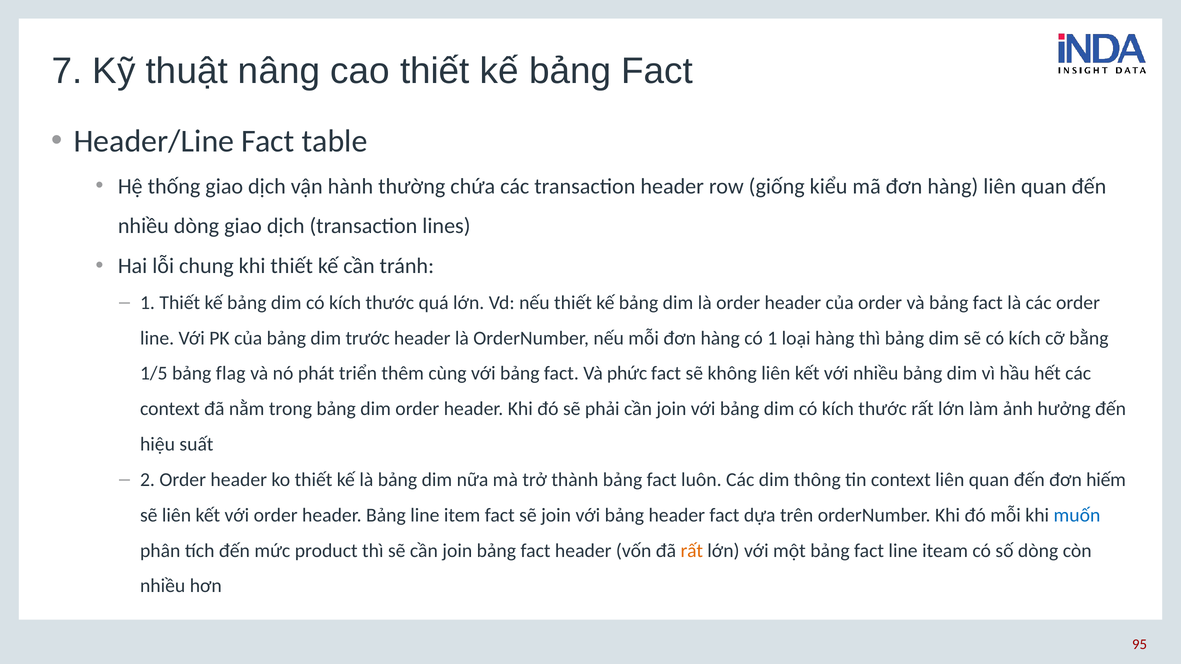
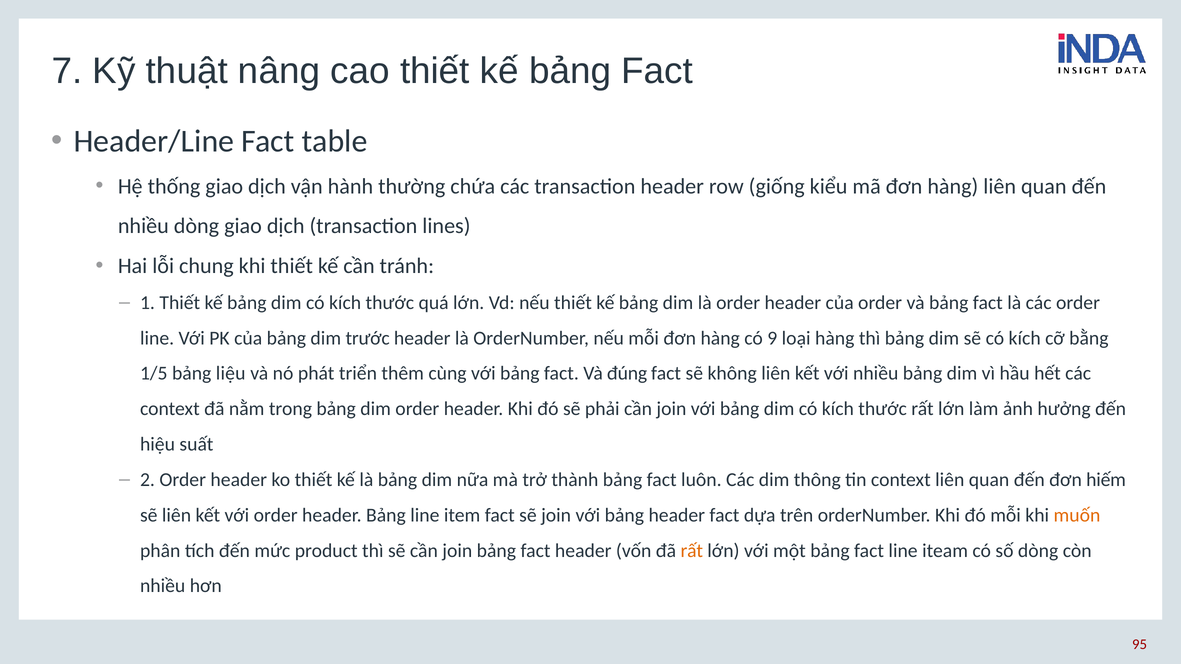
có 1: 1 -> 9 (772, 338)
flag: flag -> liệu (231, 374)
phức: phức -> đúng (627, 374)
muốn colour: blue -> orange (1077, 515)
